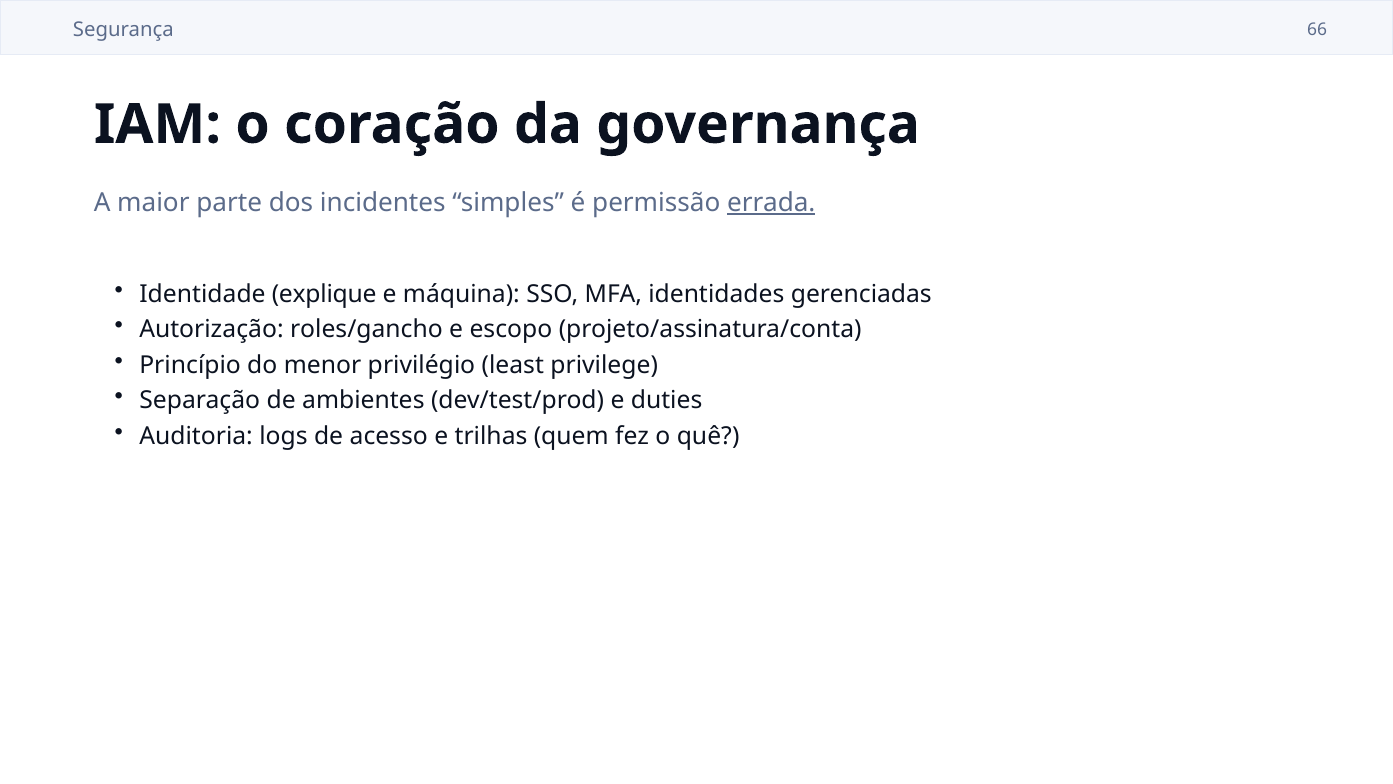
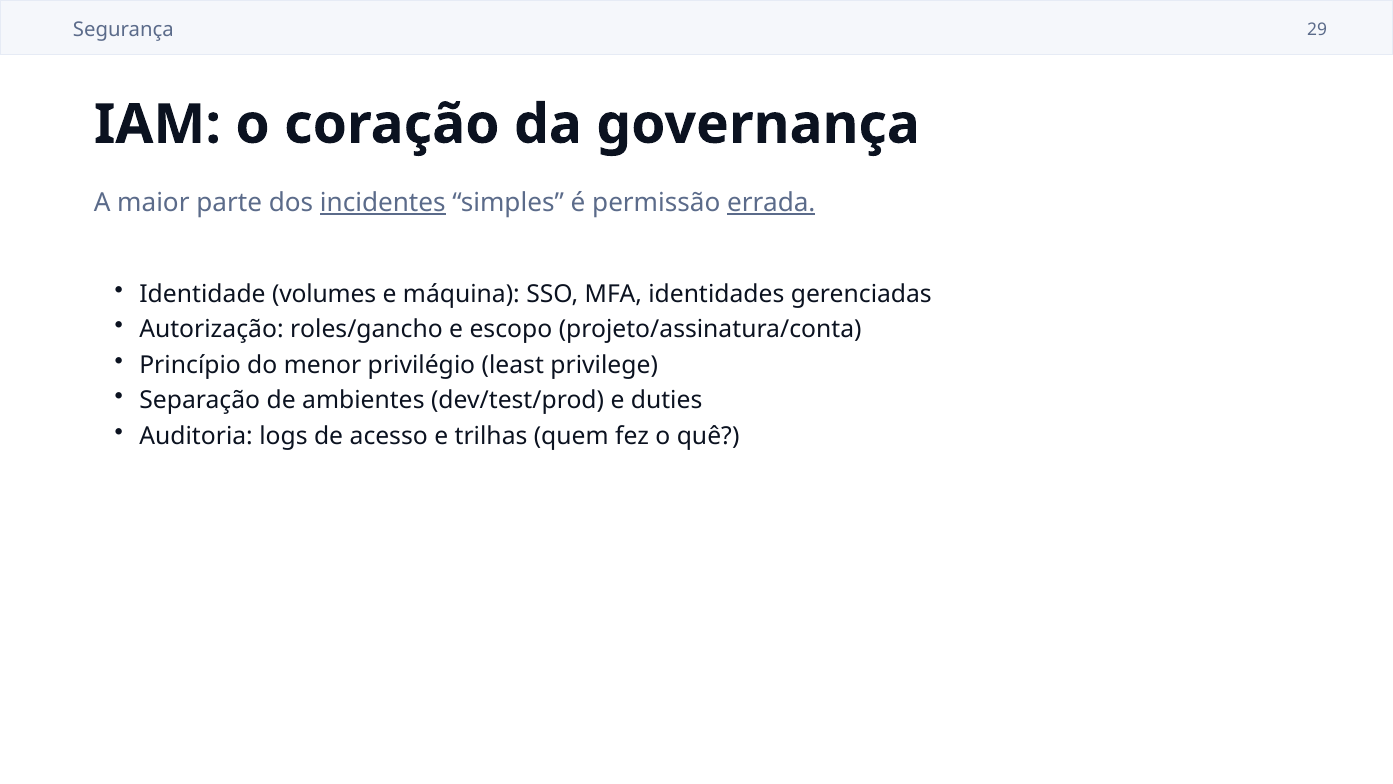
66: 66 -> 29 (1317, 29)
incidentes underline: none -> present (383, 202)
explique: explique -> volumes (324, 294)
